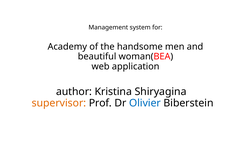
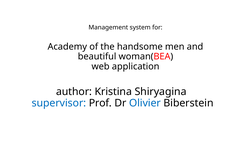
supervisor colour: orange -> blue (59, 103)
